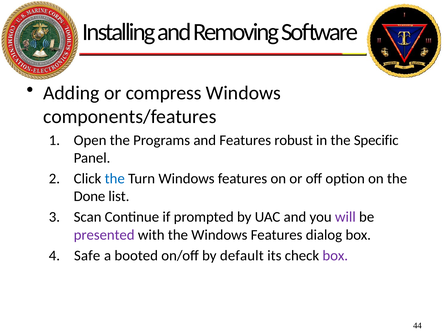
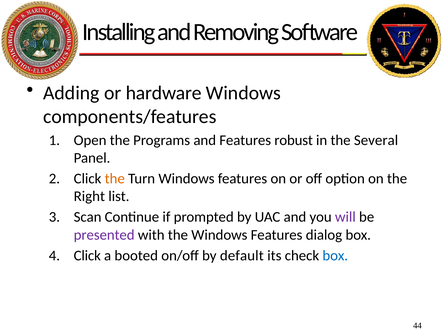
compress: compress -> hardware (164, 93)
Specific: Specific -> Several (376, 140)
the colour: blue -> orange (115, 179)
Done: Done -> Right (89, 196)
Safe: Safe -> Click (87, 256)
box colour: purple -> blue (335, 256)
